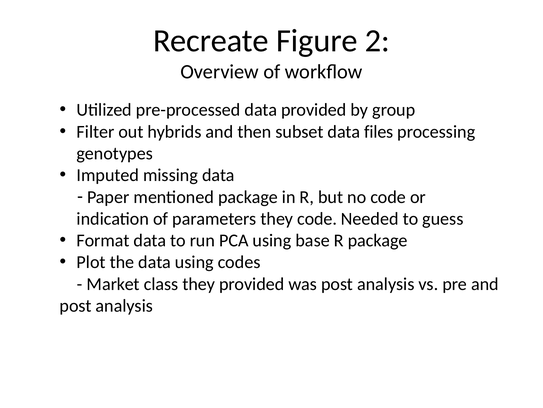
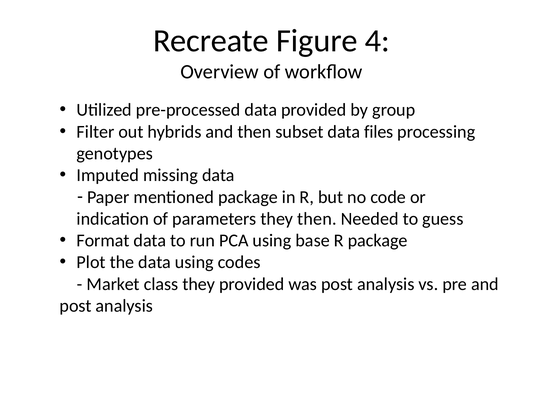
2: 2 -> 4 (377, 41)
they code: code -> then (317, 218)
